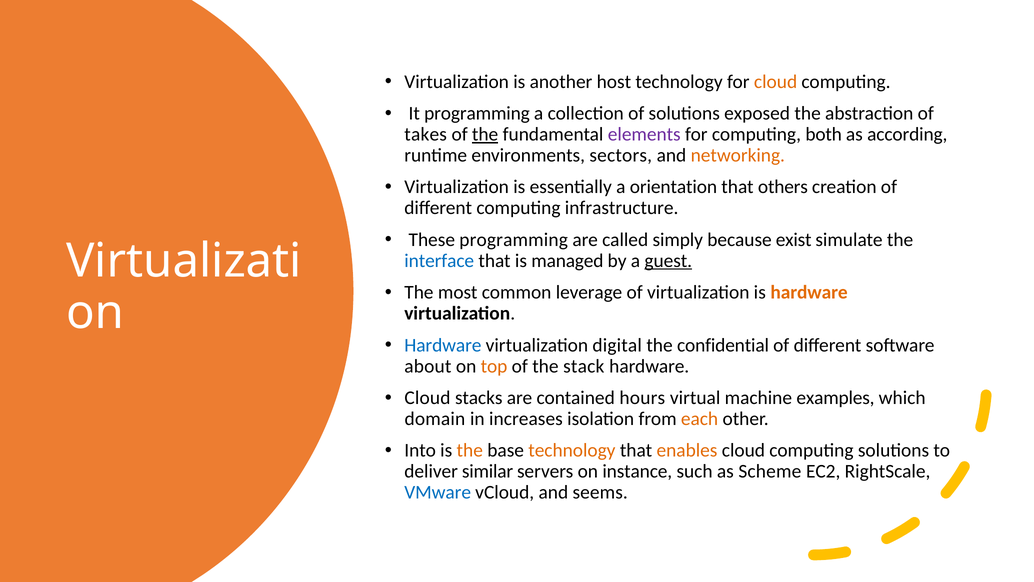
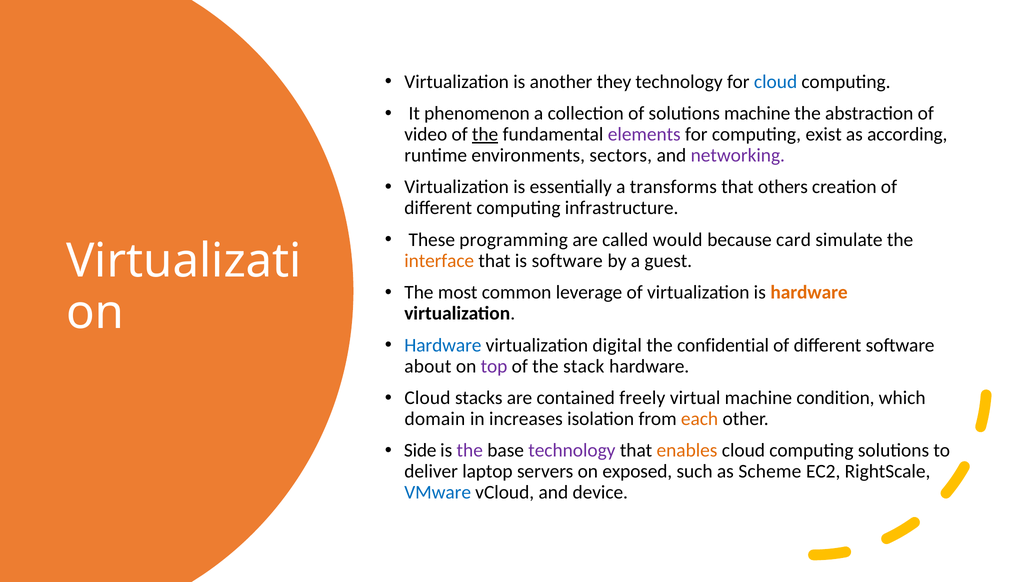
host: host -> they (614, 82)
cloud colour: orange -> blue (776, 82)
It programming: programming -> phenomenon (477, 113)
solutions exposed: exposed -> machine (757, 113)
takes: takes -> video (426, 134)
both: both -> exist (824, 134)
networking colour: orange -> purple (738, 155)
orientation: orientation -> transforms (673, 187)
simply: simply -> would (678, 240)
exist: exist -> card (794, 240)
interface colour: blue -> orange (439, 261)
is managed: managed -> software (567, 261)
guest underline: present -> none (668, 261)
top colour: orange -> purple (494, 366)
hours: hours -> freely (642, 398)
examples: examples -> condition (835, 398)
Into: Into -> Side (420, 450)
the colour: orange -> purple (470, 450)
technology colour: orange -> purple (572, 450)
similar: similar -> laptop (487, 471)
instance: instance -> exposed (637, 471)
seems: seems -> device (600, 492)
